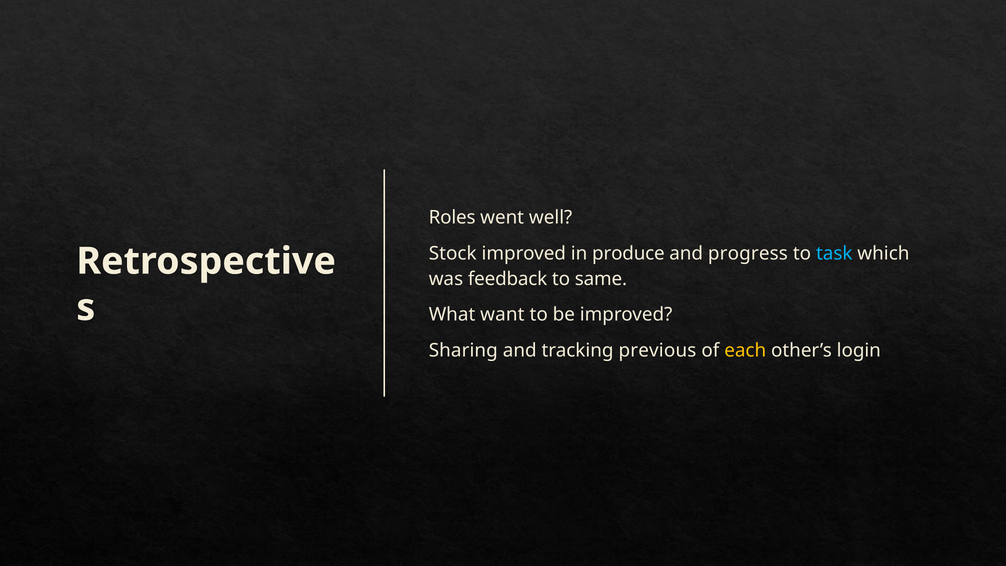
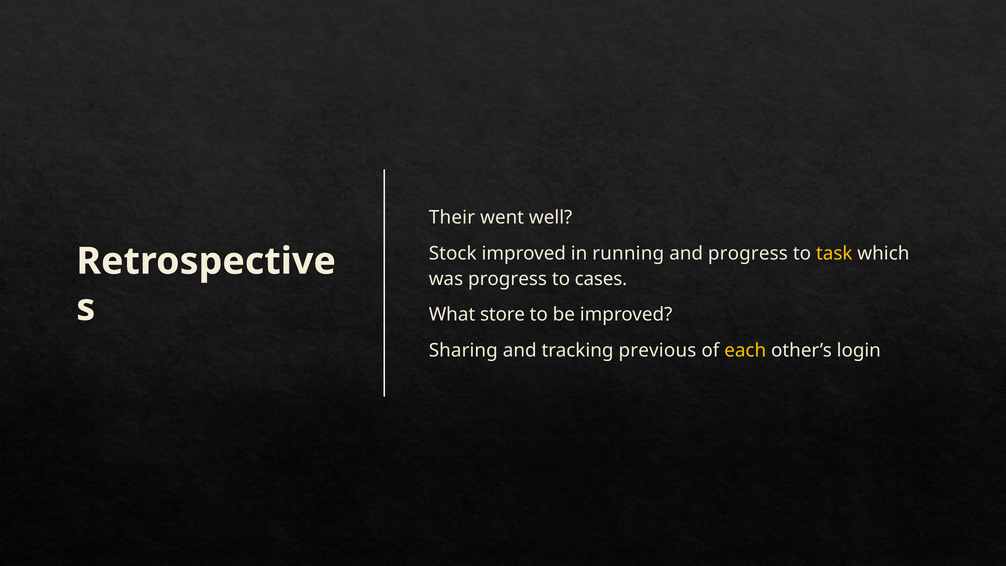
Roles: Roles -> Their (452, 218)
produce: produce -> running (628, 253)
task colour: light blue -> yellow (834, 253)
was feedback: feedback -> progress (508, 279)
same: same -> cases (601, 279)
want: want -> store (503, 315)
